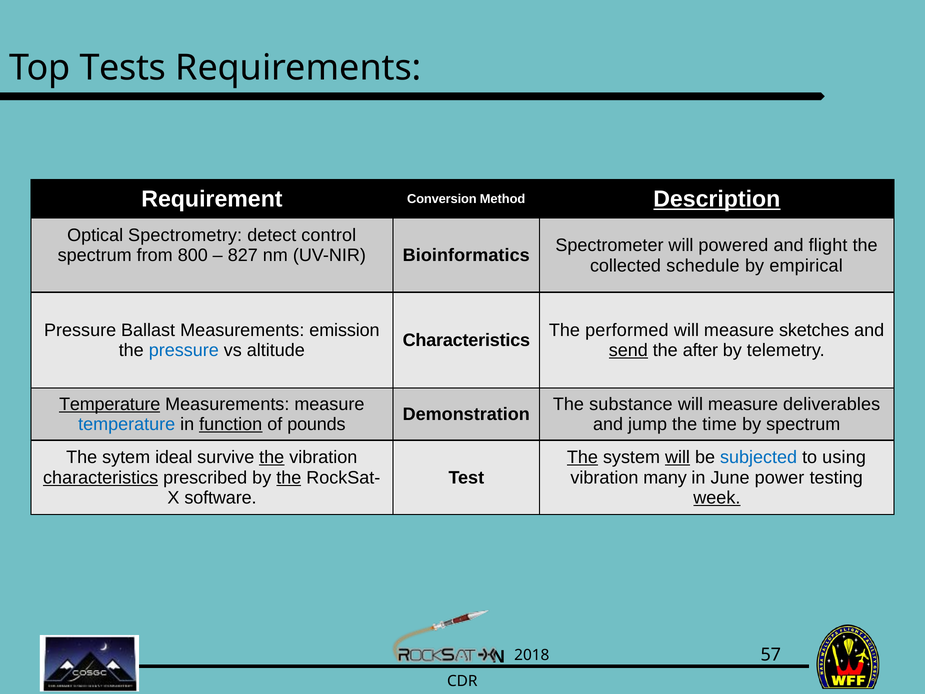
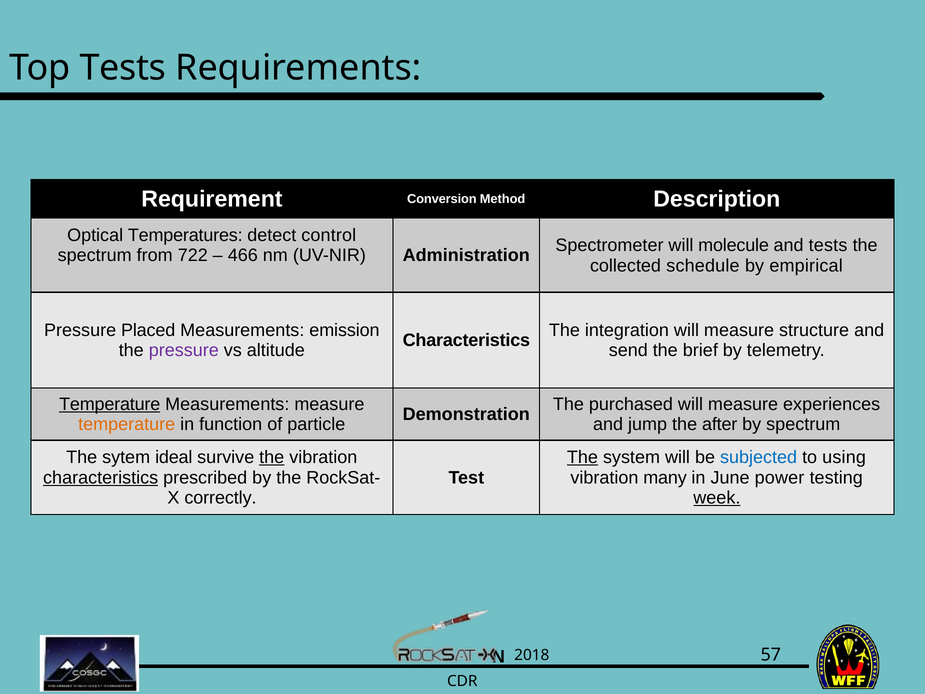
Description underline: present -> none (717, 199)
Spectrometry: Spectrometry -> Temperatures (185, 235)
powered: powered -> molecule (734, 245)
and flight: flight -> tests (828, 245)
800: 800 -> 722 (193, 255)
827: 827 -> 466 (243, 255)
Bioinformatics: Bioinformatics -> Administration (466, 255)
Ballast: Ballast -> Placed (148, 330)
performed: performed -> integration (627, 330)
sketches: sketches -> structure (814, 330)
pressure colour: blue -> purple (184, 350)
send underline: present -> none (628, 350)
after: after -> brief (700, 350)
substance: substance -> purchased (631, 404)
deliverables: deliverables -> experiences (832, 404)
temperature colour: blue -> orange (127, 424)
function underline: present -> none (231, 424)
pounds: pounds -> particle (316, 424)
time: time -> after (720, 424)
will underline: present -> none (678, 457)
the underline: present -> none (289, 477)
software: software -> correctly (220, 498)
